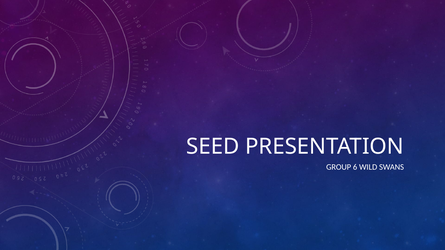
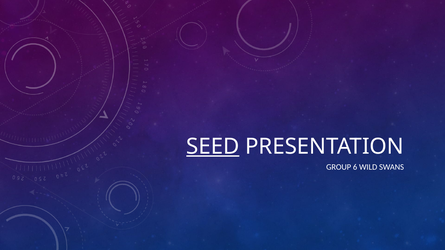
SEED underline: none -> present (213, 147)
